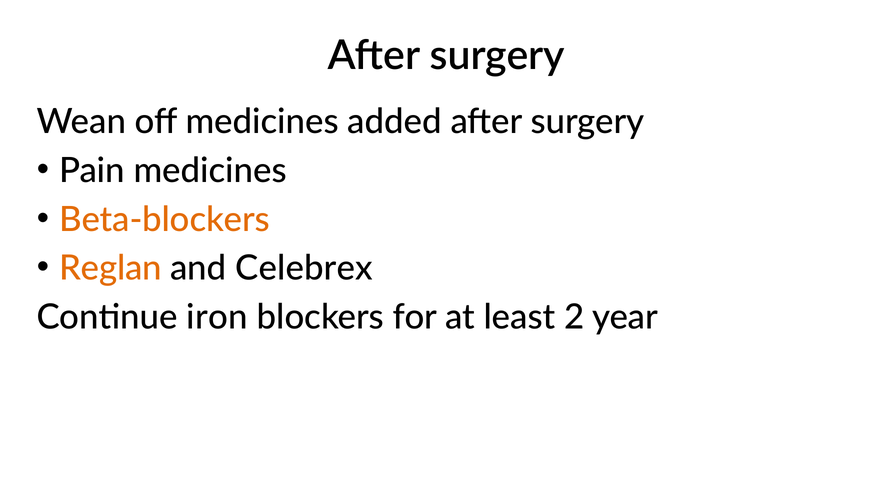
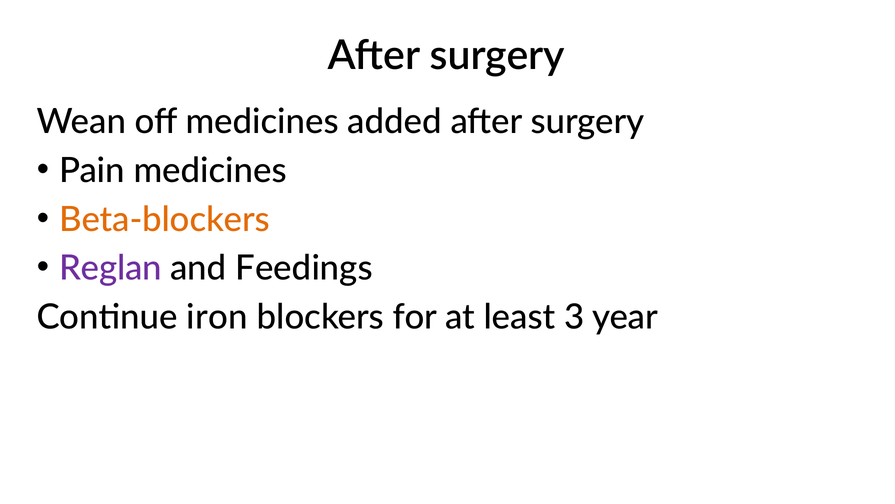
Reglan colour: orange -> purple (110, 268)
Celebrex: Celebrex -> Feedings (304, 268)
2: 2 -> 3 (574, 317)
